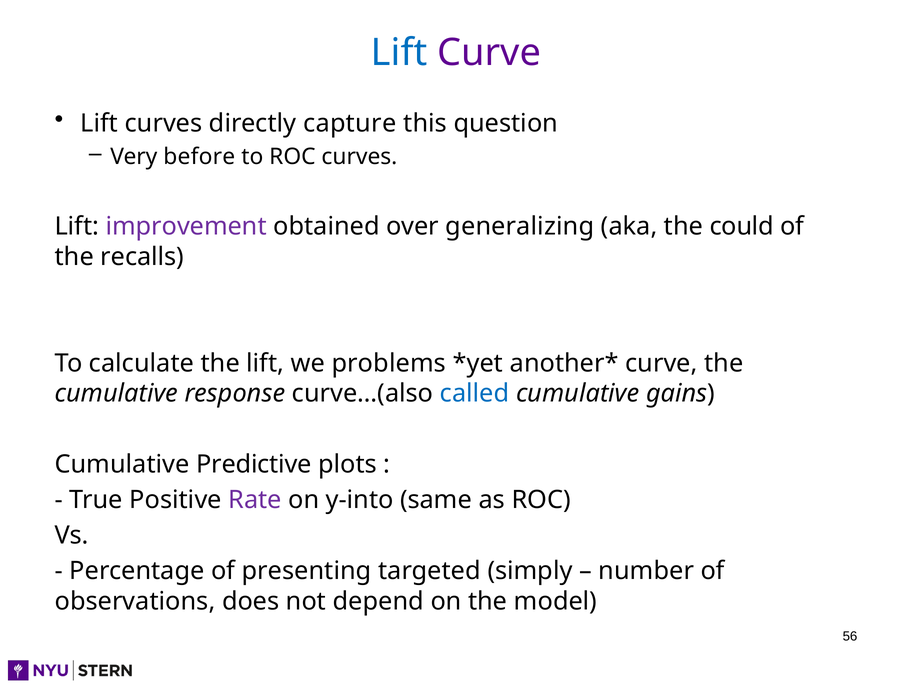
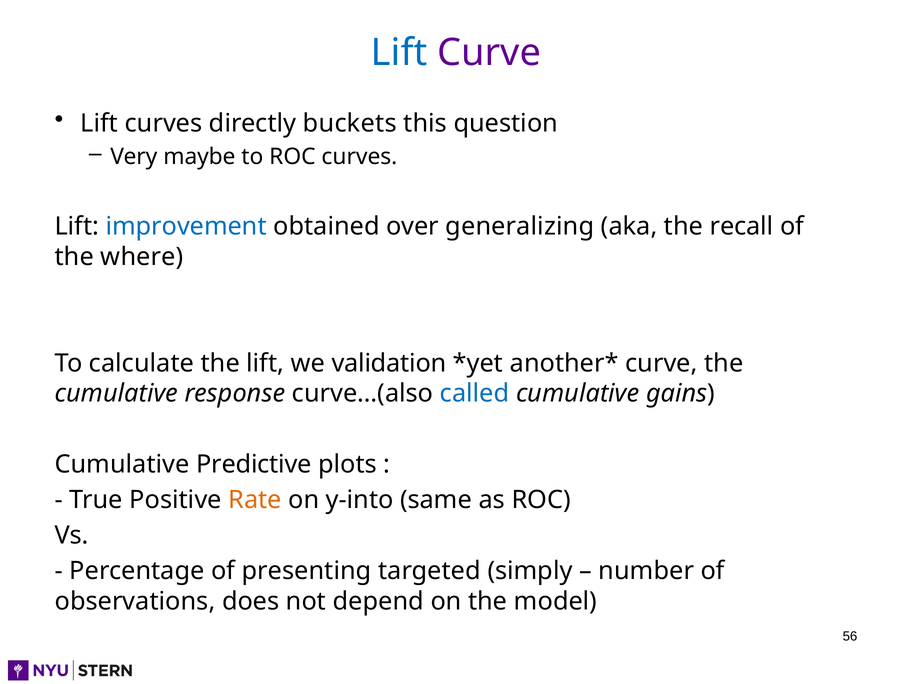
capture: capture -> buckets (350, 123)
before: before -> maybe (199, 157)
improvement colour: purple -> blue (186, 226)
could: could -> recall (742, 226)
recalls: recalls -> where (142, 257)
problems: problems -> validation (389, 363)
Rate colour: purple -> orange (255, 500)
